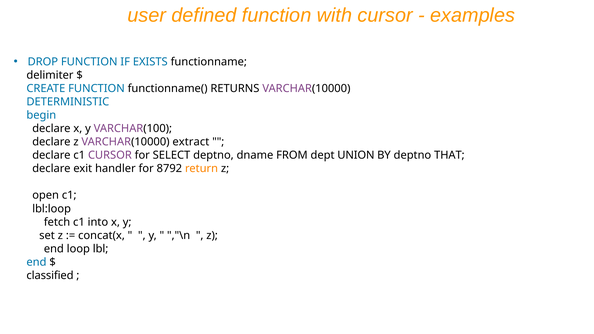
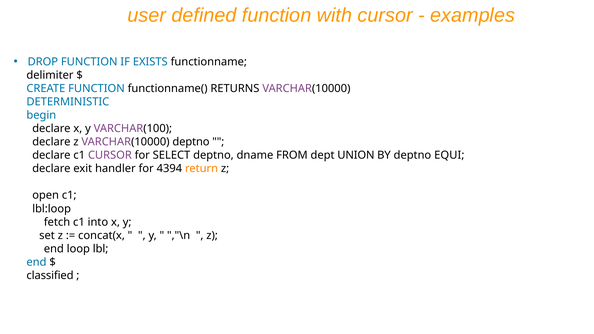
VARCHAR(10000 extract: extract -> deptno (191, 142)
THAT: THAT -> EQUI (449, 155)
8792: 8792 -> 4394 (169, 169)
